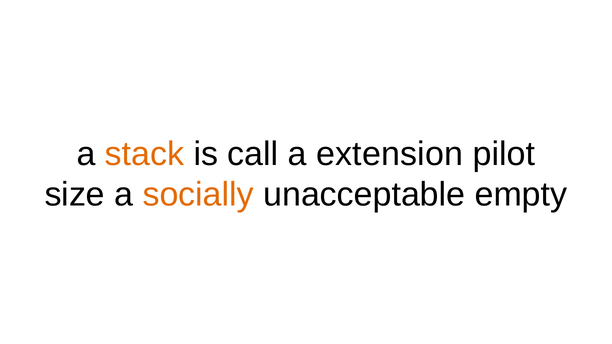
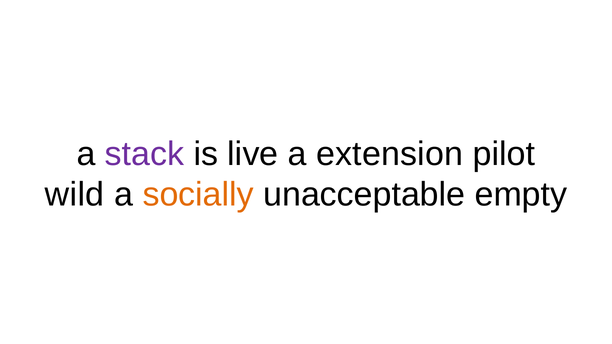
stack colour: orange -> purple (145, 154)
call: call -> live (253, 154)
size: size -> wild (75, 195)
